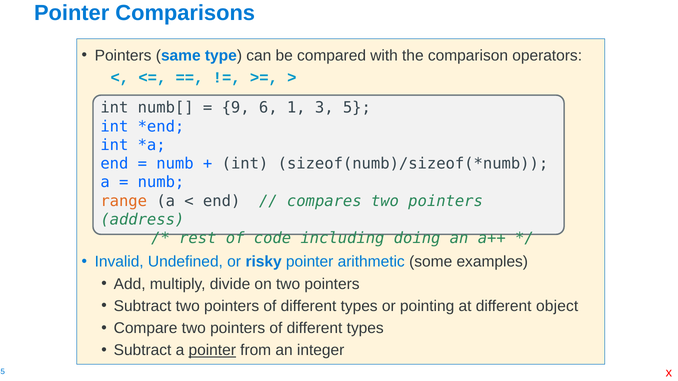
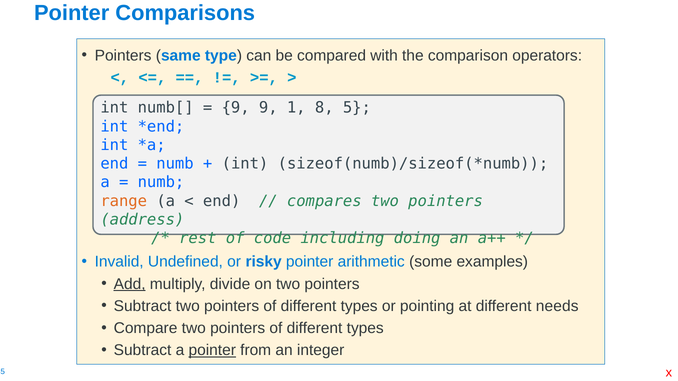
9 6: 6 -> 9 (268, 108)
3: 3 -> 8 (324, 108)
Add underline: none -> present (130, 284)
object: object -> needs (557, 306)
